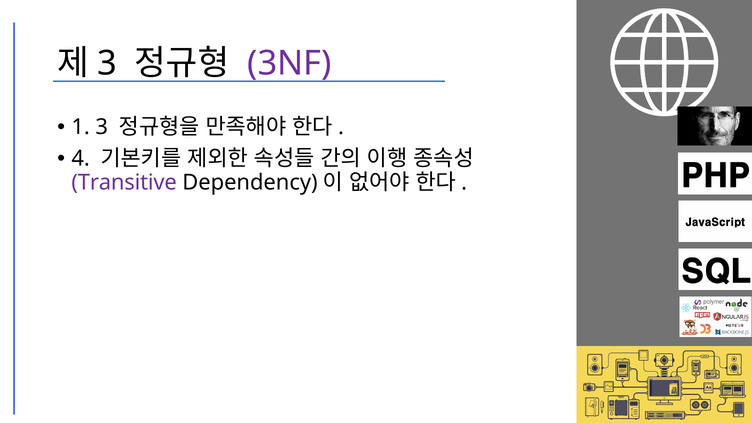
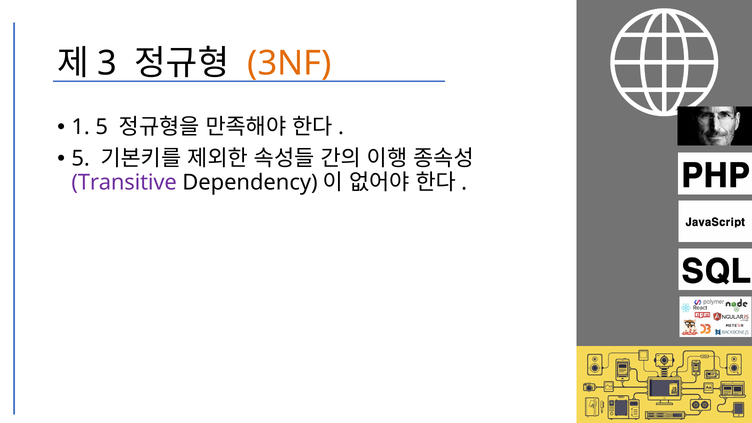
3NF colour: purple -> orange (289, 63)
1 3: 3 -> 5 (102, 127)
4: 4 -> 5 (81, 159)
